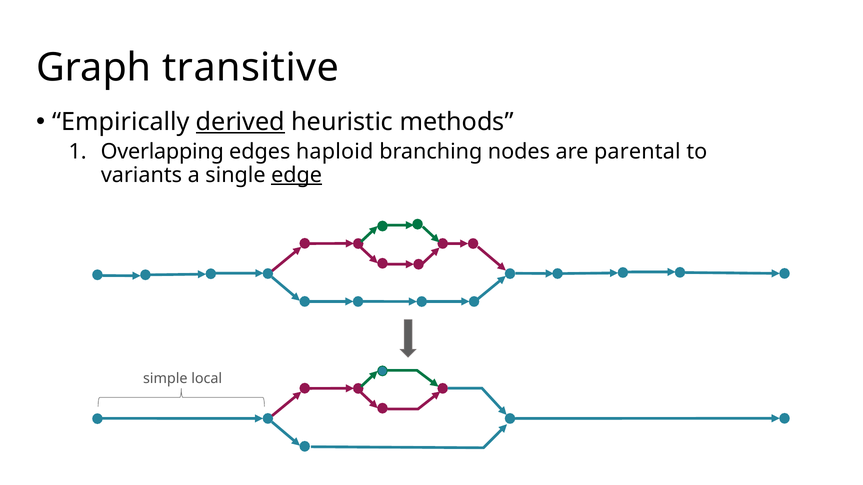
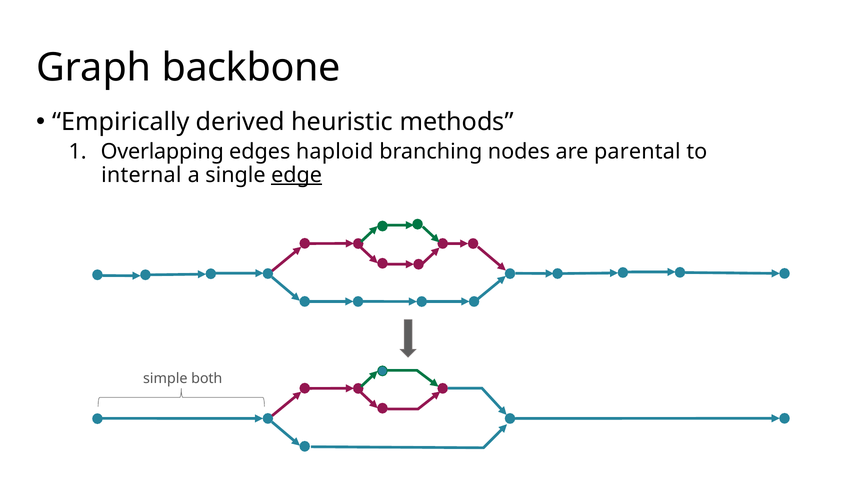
transitive: transitive -> backbone (251, 68)
derived underline: present -> none (240, 122)
variants: variants -> internal (141, 175)
local: local -> both (207, 379)
